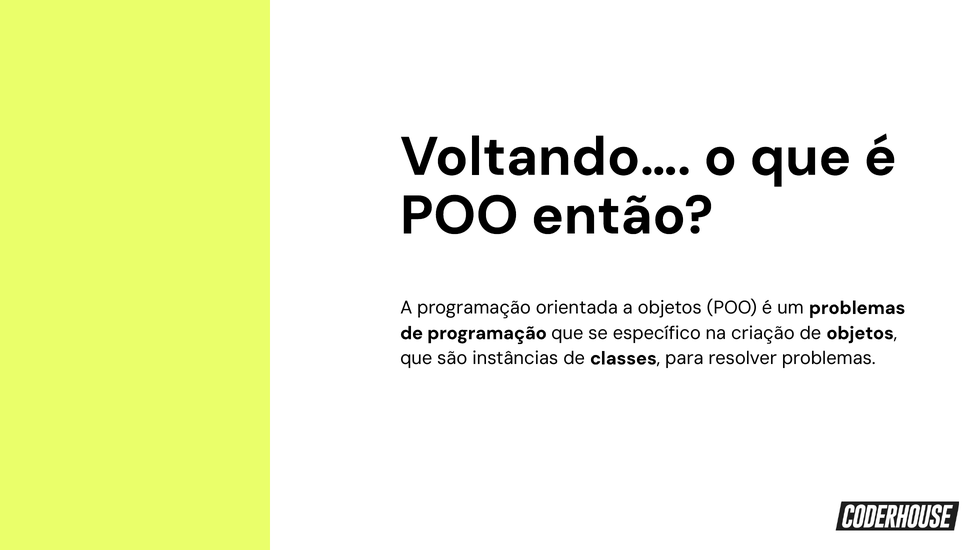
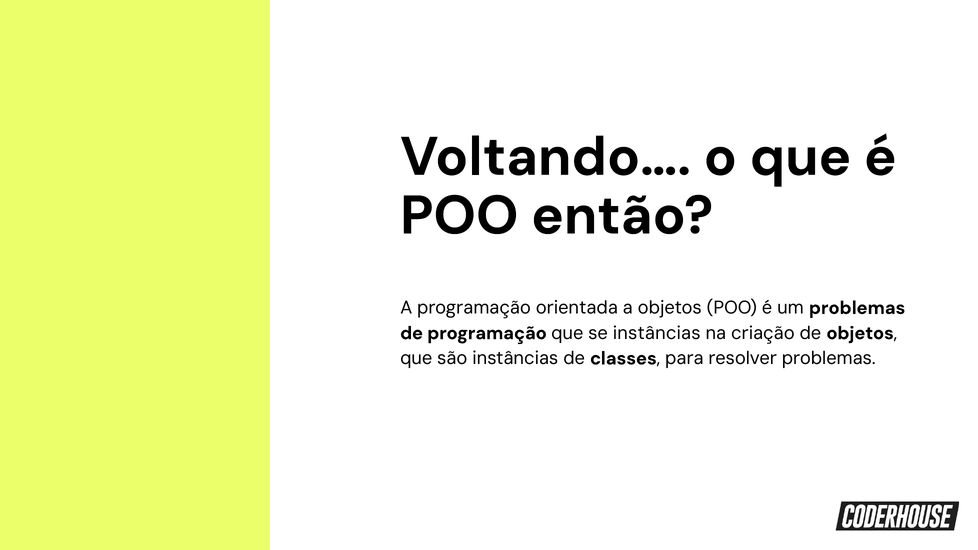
se específico: específico -> instâncias (657, 333)
